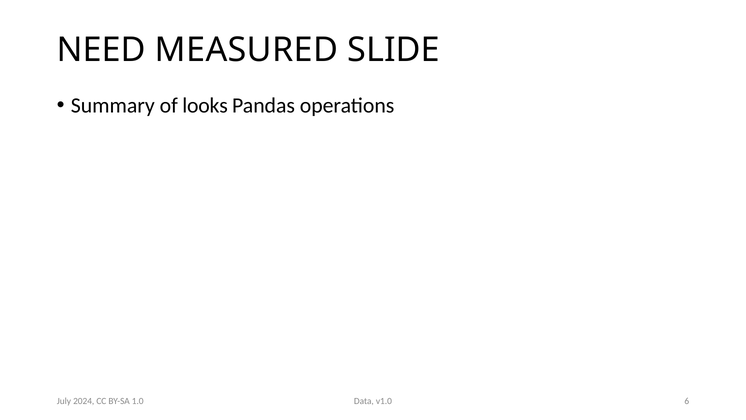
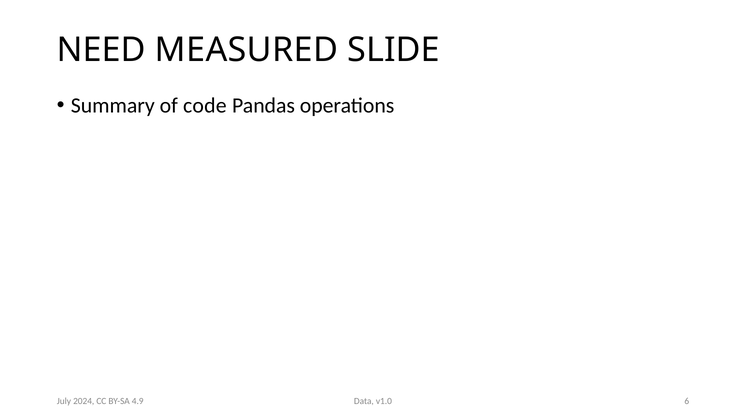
looks: looks -> code (205, 105)
1.0: 1.0 -> 4.9 (138, 401)
